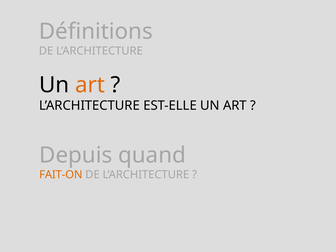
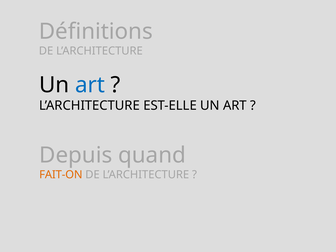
art colour: orange -> blue (90, 85)
